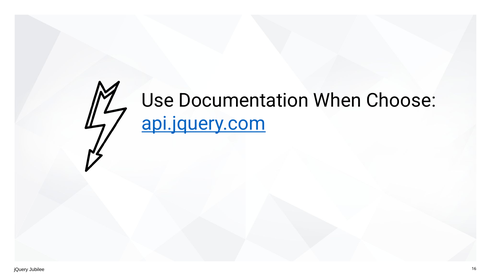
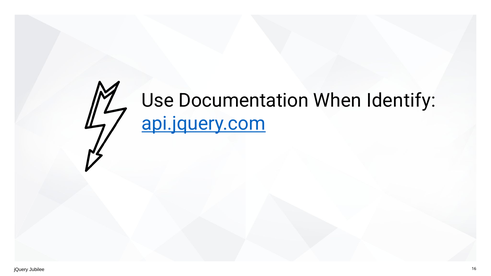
Choose: Choose -> Identify (401, 101)
